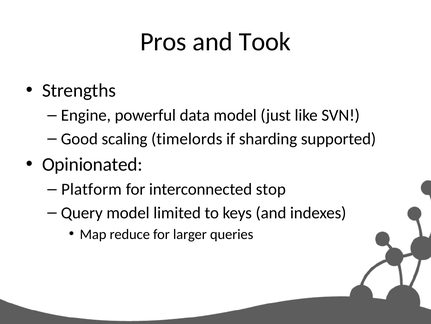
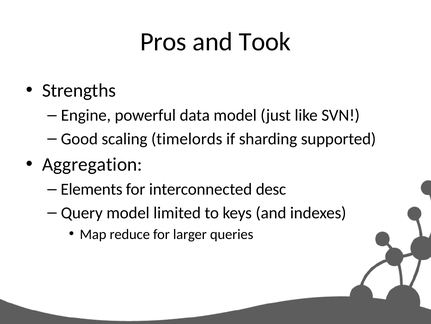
Opinionated: Opinionated -> Aggregation (92, 164)
Platform: Platform -> Elements (92, 189)
stop: stop -> desc (271, 189)
